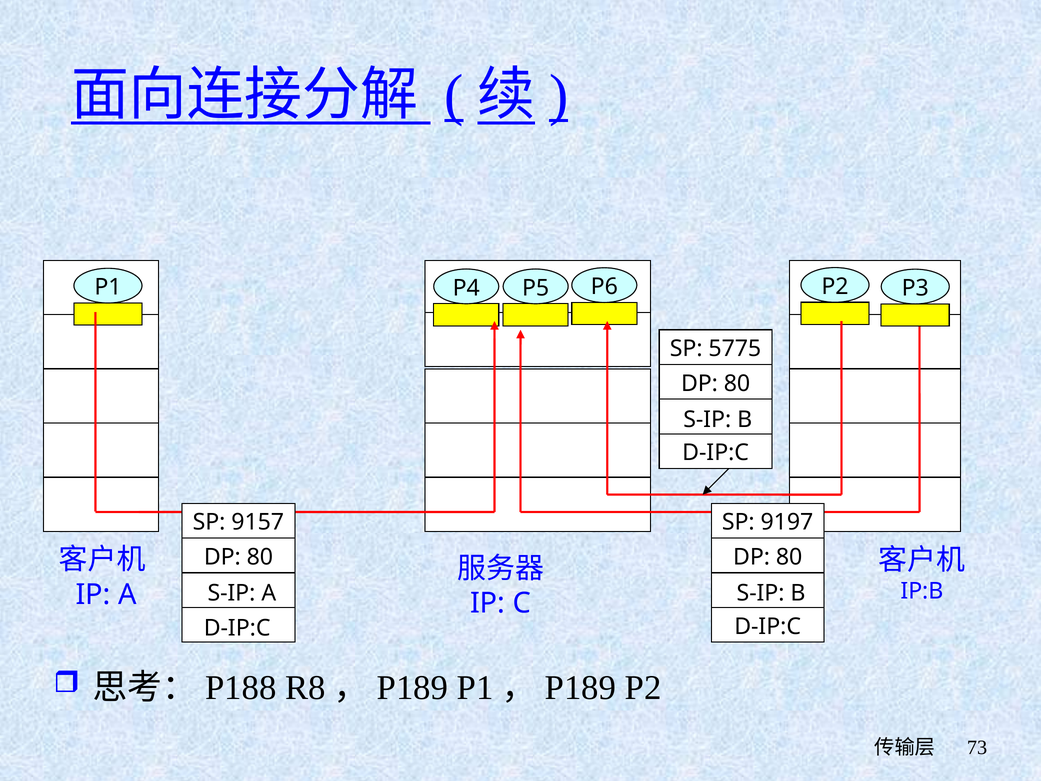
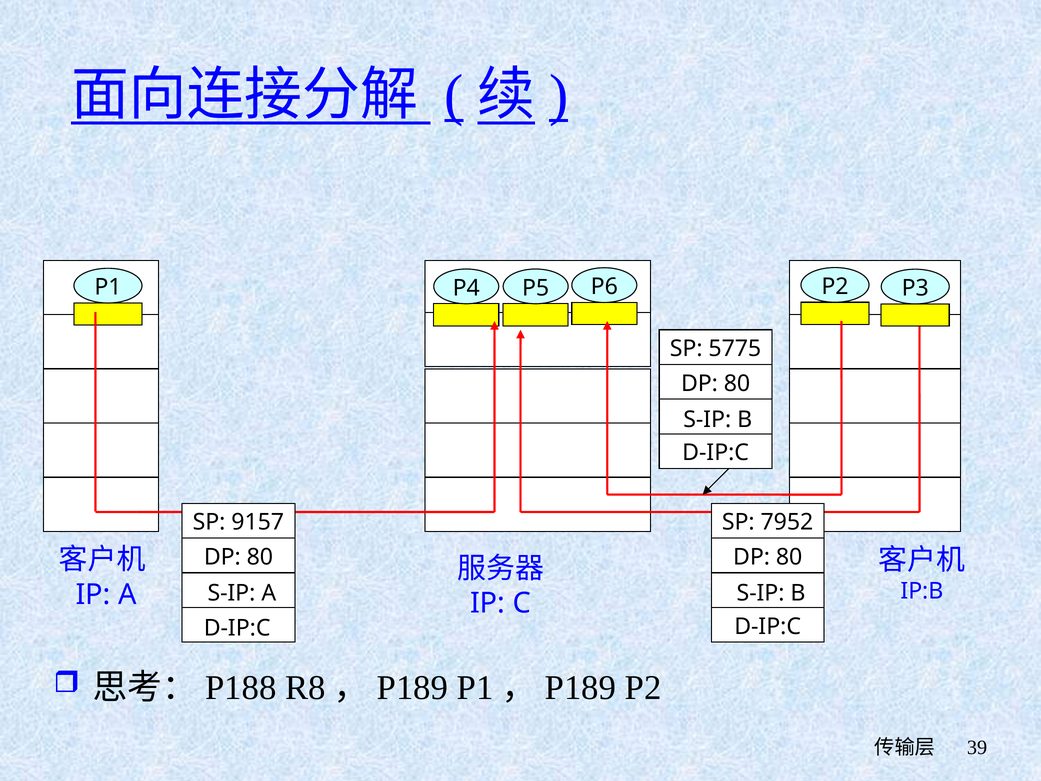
9197: 9197 -> 7952 (787, 522)
73: 73 -> 39 (977, 747)
